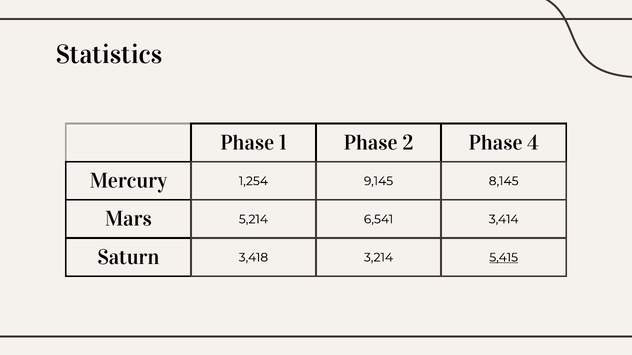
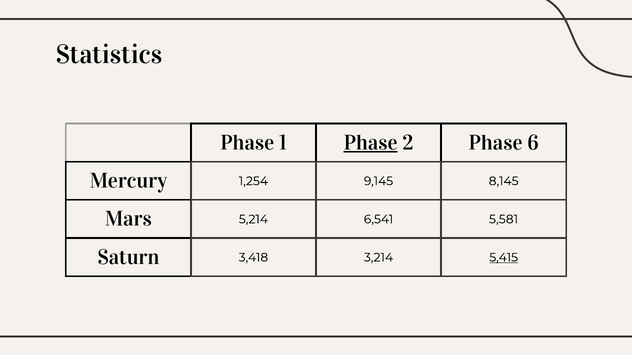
Phase underline: none -> present (371, 143)
4: 4 -> 6 (533, 143)
3,414: 3,414 -> 5,581 (504, 220)
